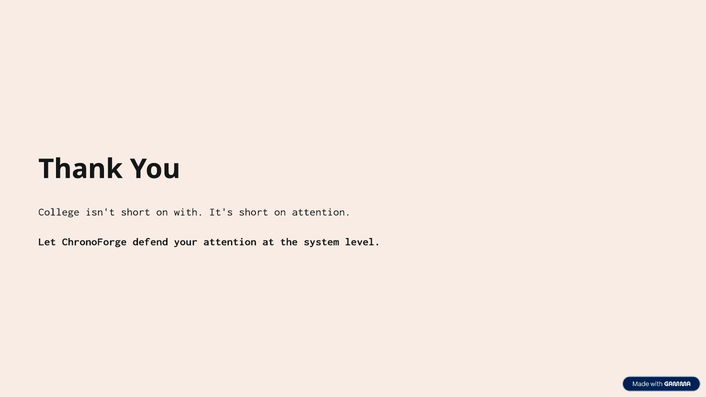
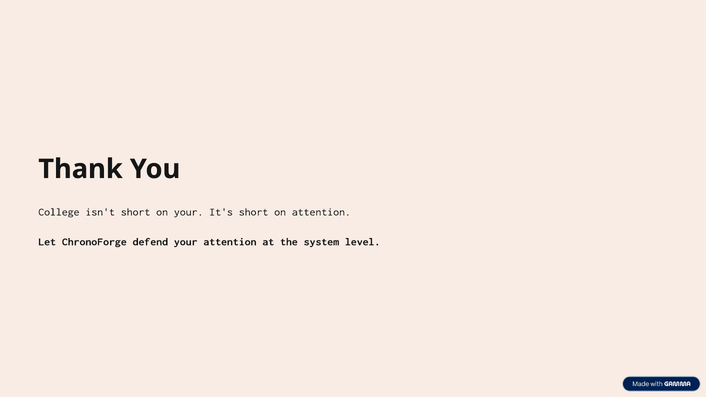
on with: with -> your (189, 212)
